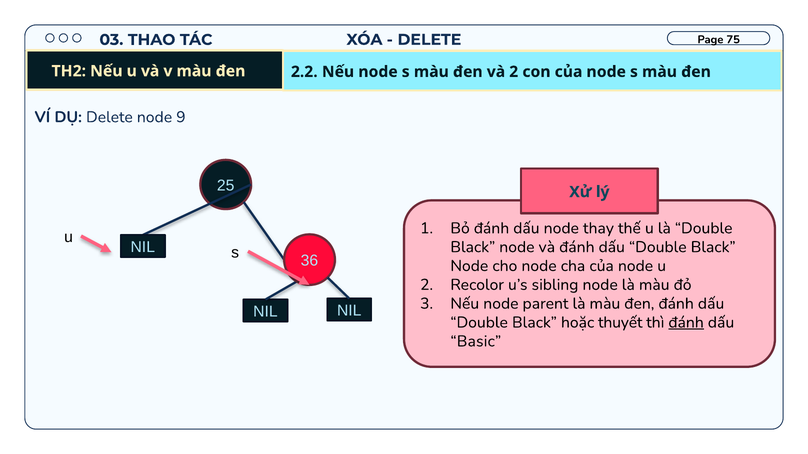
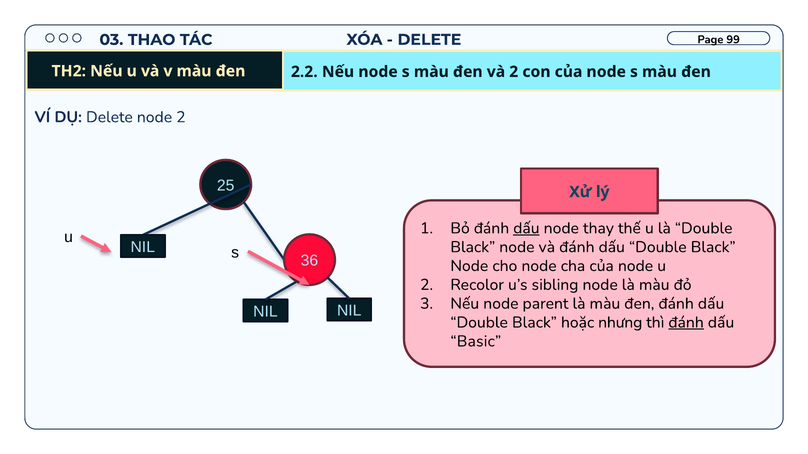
75: 75 -> 99 (733, 40)
node 9: 9 -> 2 (181, 117)
dấu underline: none -> present (526, 228)
thuyết: thuyết -> nhưng (620, 323)
